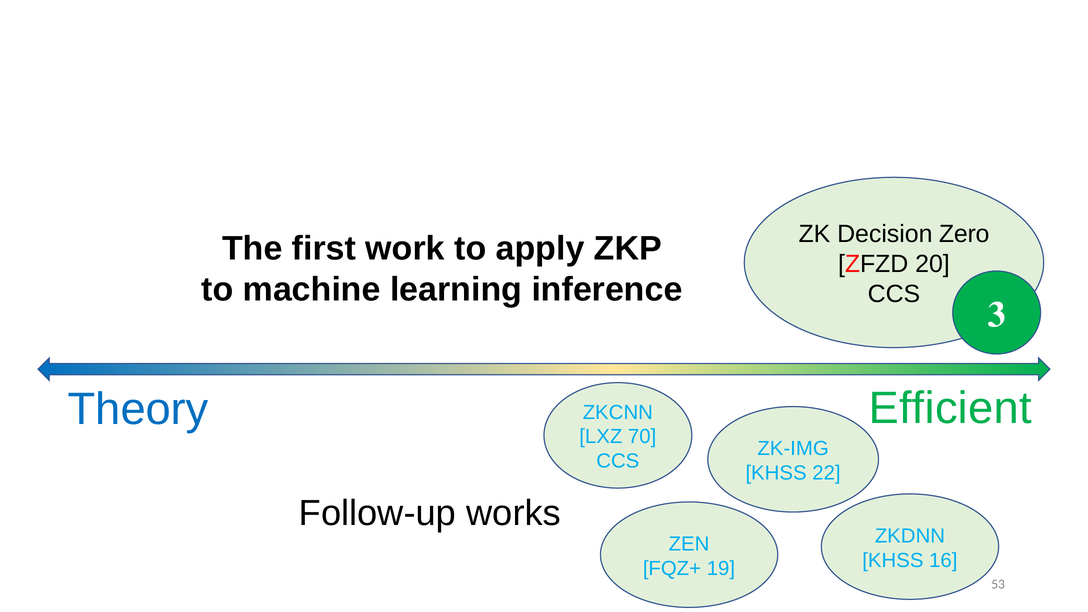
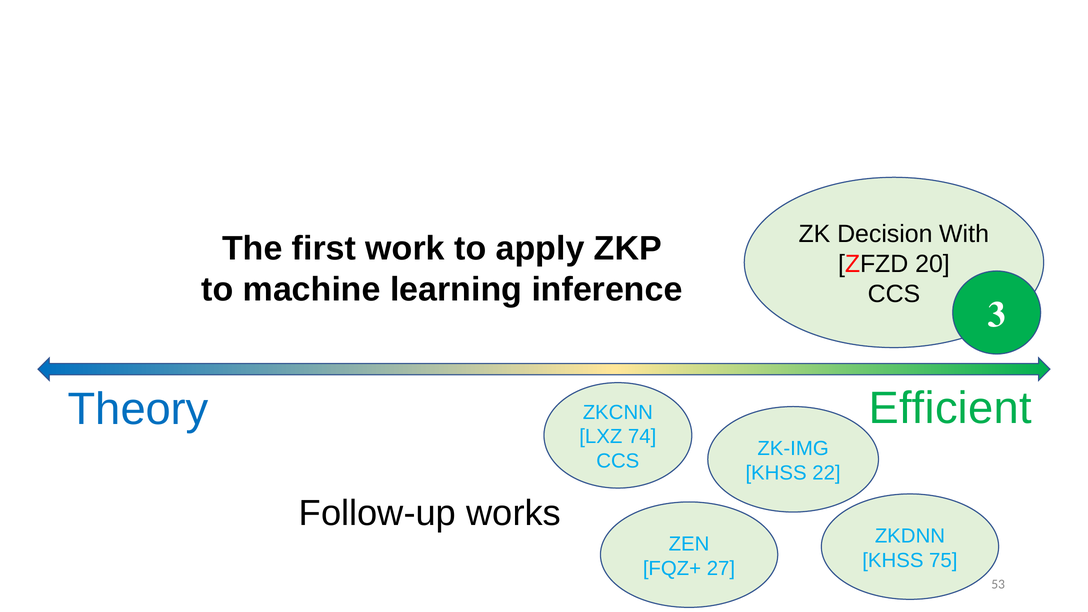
Zero: Zero -> With (964, 234)
70: 70 -> 74 (642, 437)
16: 16 -> 75 (943, 560)
19: 19 -> 27 (721, 568)
